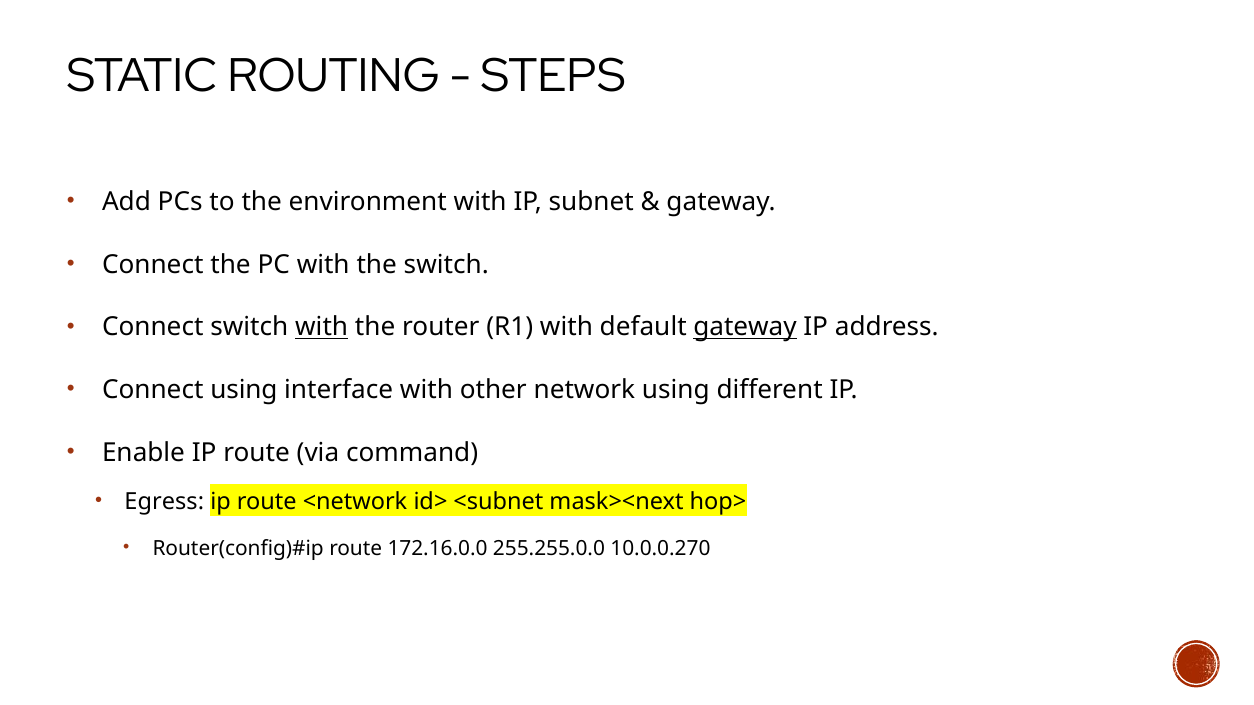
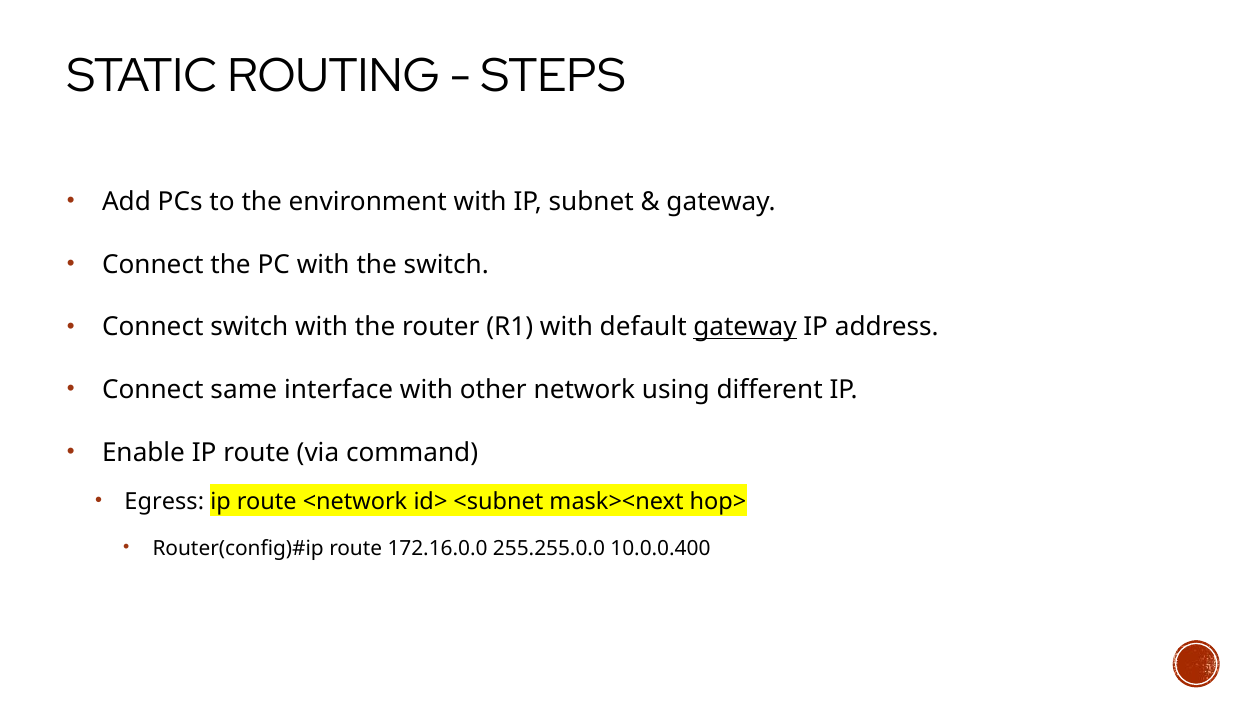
with underline: present -> none (322, 327)
Connect using: using -> same (244, 390)
10.0.0.270: 10.0.0.270 -> 10.0.0.400 (660, 549)
